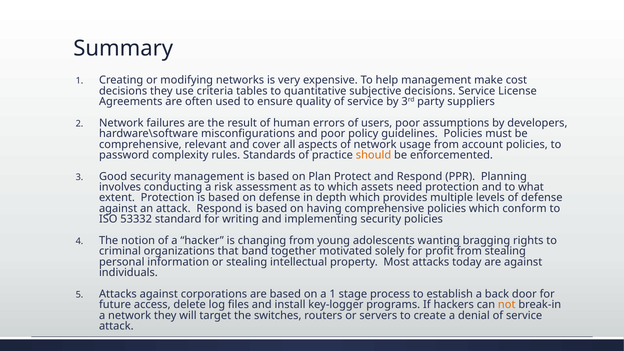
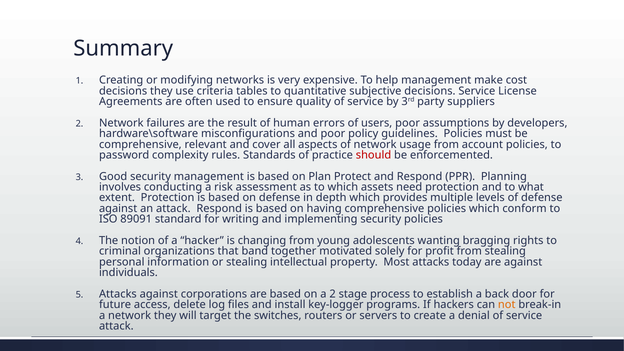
should colour: orange -> red (374, 155)
53332: 53332 -> 89091 (136, 219)
a 1: 1 -> 2 (333, 294)
